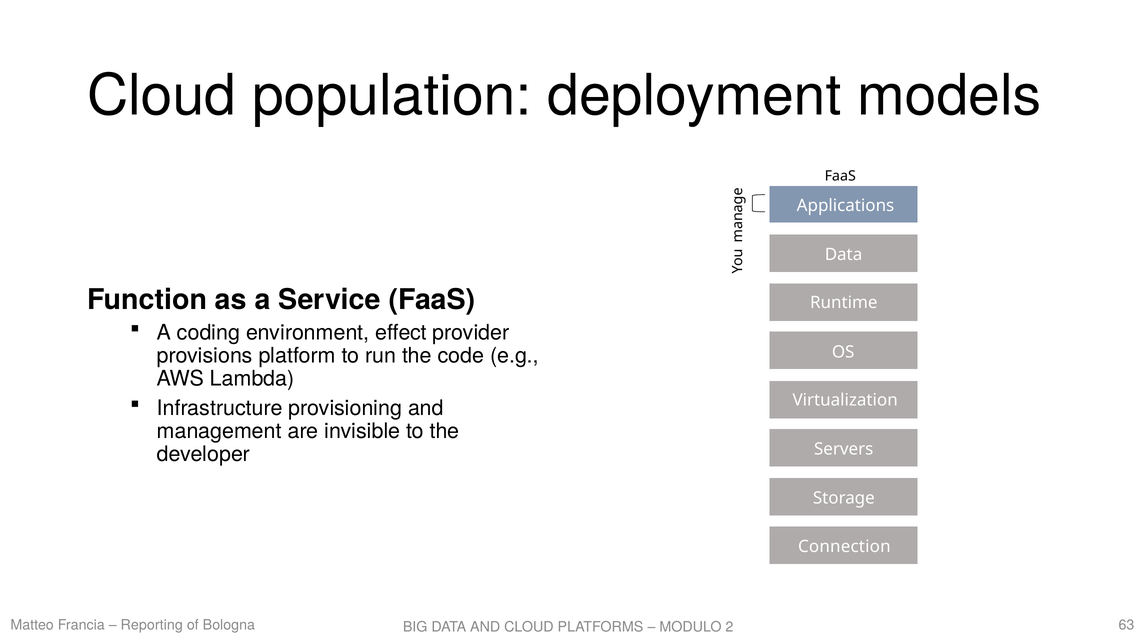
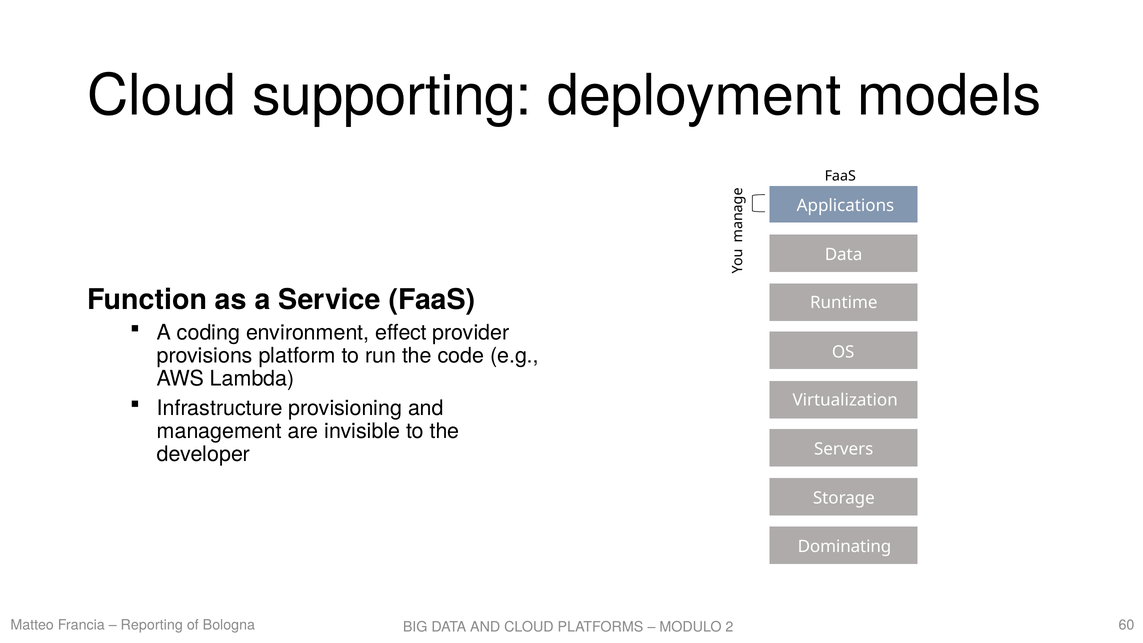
population: population -> supporting (392, 96)
Connection: Connection -> Dominating (844, 547)
63: 63 -> 60 (1126, 625)
